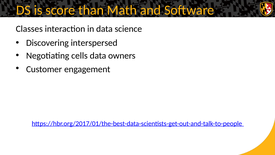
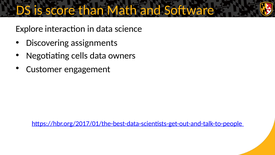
Classes: Classes -> Explore (29, 29)
interspersed: interspersed -> assignments (94, 43)
